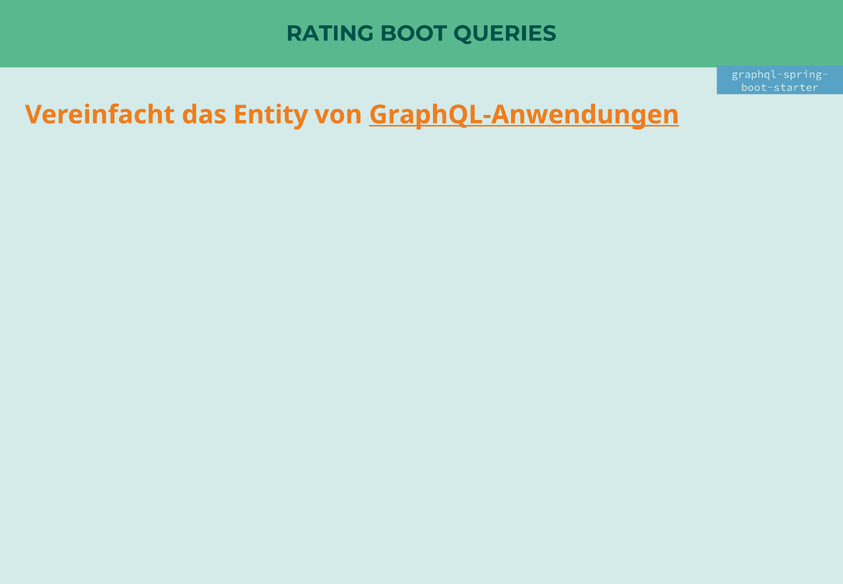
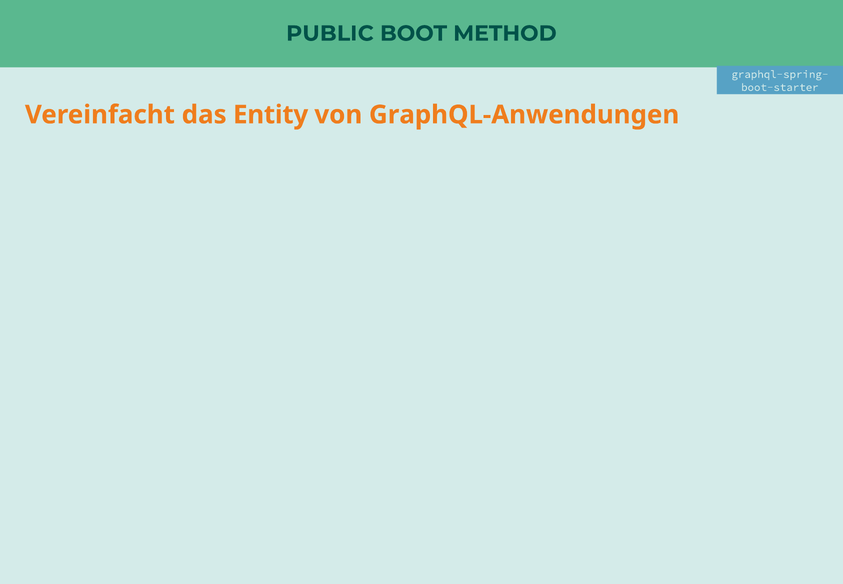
RATING: RATING -> PUBLIC (330, 33)
QUERIES: QUERIES -> METHOD (505, 33)
GraphQL-Anwendungen underline: present -> none (524, 115)
